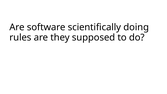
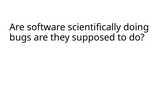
rules: rules -> bugs (20, 37)
